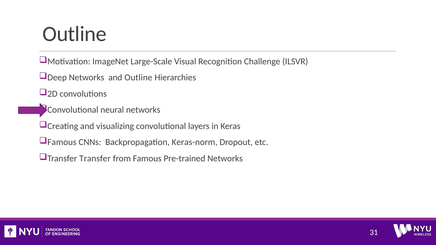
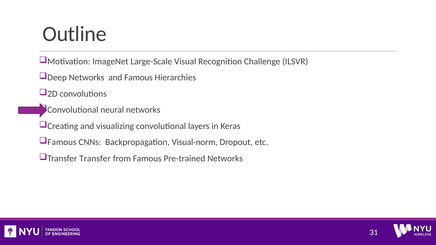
and Outline: Outline -> Famous (138, 78)
Keras-norm: Keras-norm -> Visual-norm (195, 142)
